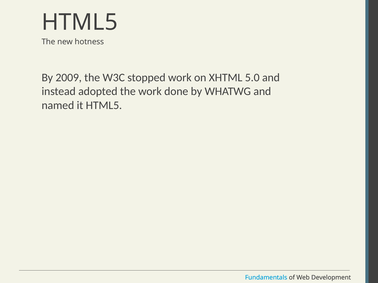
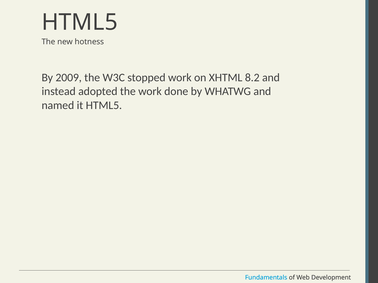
5.0: 5.0 -> 8.2 (252, 78)
